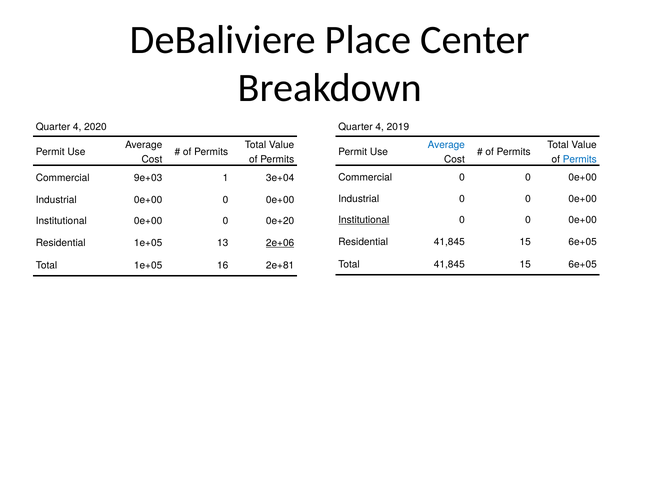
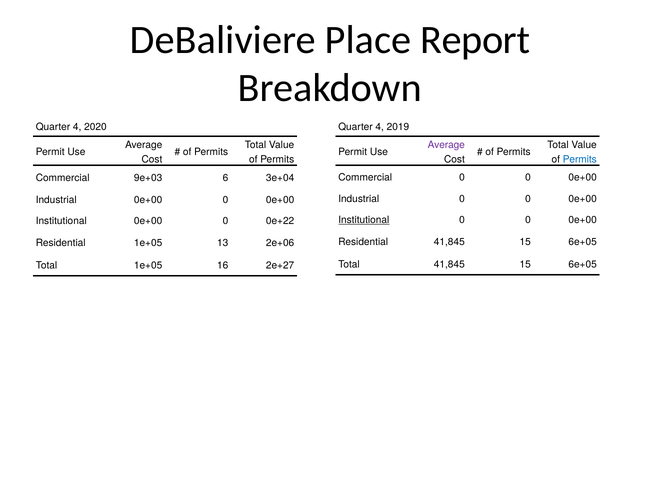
Center: Center -> Report (475, 40)
Average colour: blue -> purple (446, 145)
1: 1 -> 6 (225, 178)
0e+20: 0e+20 -> 0e+22 (280, 221)
2e+06 underline: present -> none (280, 243)
2e+81: 2e+81 -> 2e+27 (280, 266)
